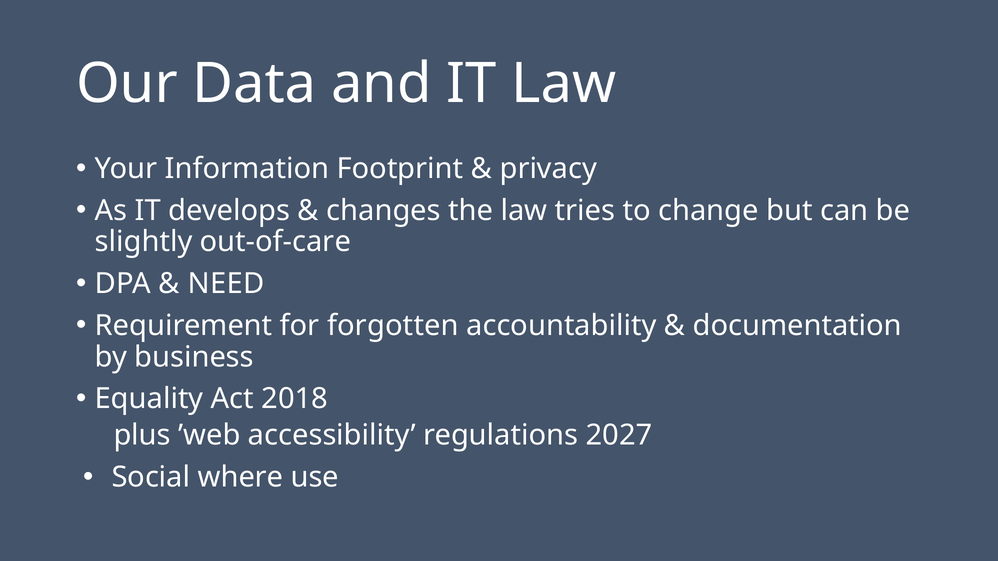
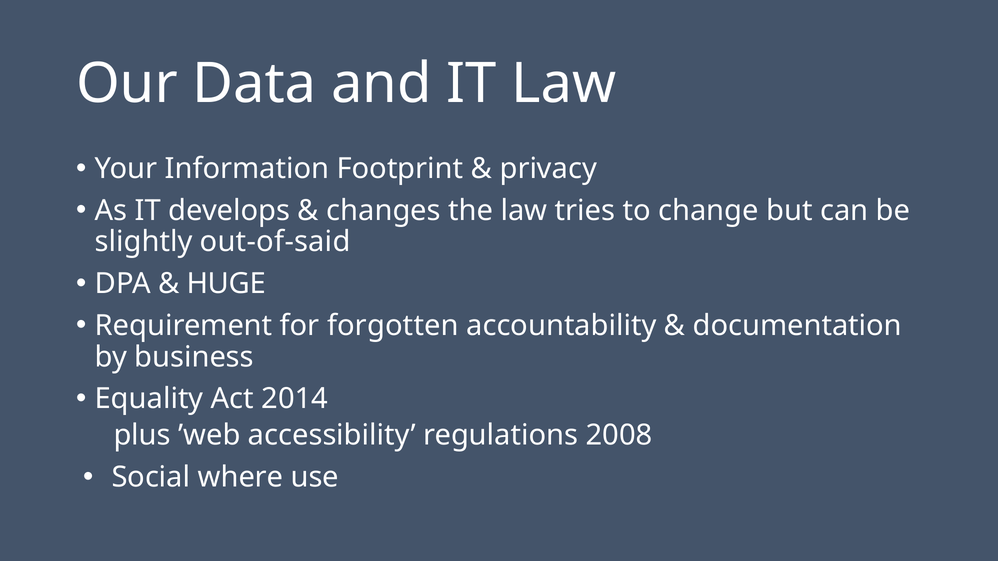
out-of-care: out-of-care -> out-of-said (275, 242)
NEED: NEED -> HUGE (226, 284)
2018: 2018 -> 2014 (295, 399)
2027: 2027 -> 2008 (619, 436)
